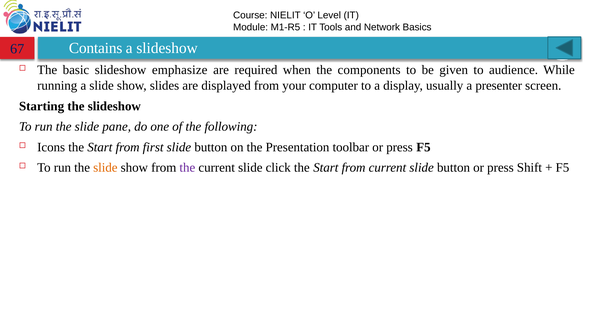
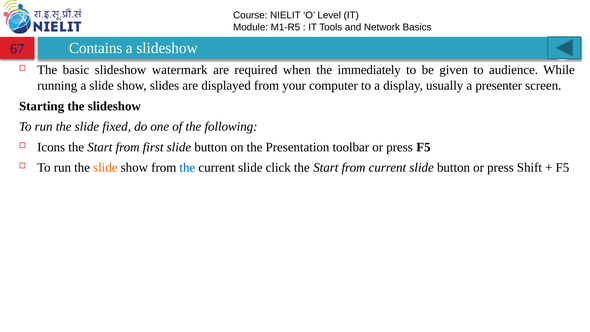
emphasize: emphasize -> watermark (180, 70)
components: components -> immediately (369, 70)
pane: pane -> fixed (117, 127)
the colour: purple -> blue (187, 168)
